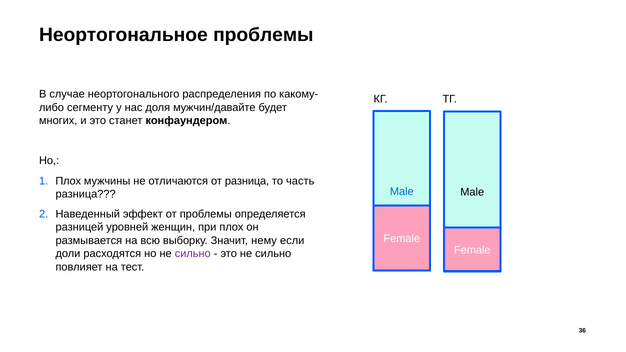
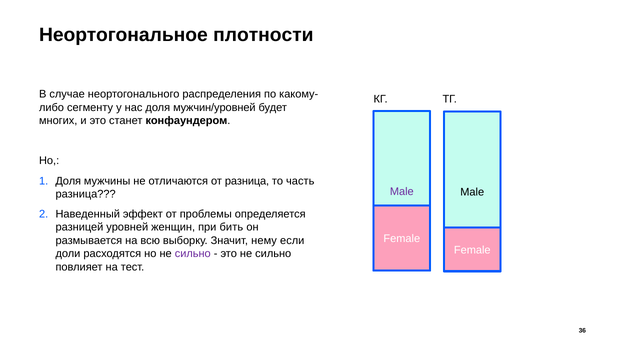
Неортогональное проблемы: проблемы -> плотности (263, 35)
мужчин/давайте: мужчин/давайте -> мужчин/уровней (214, 107)
Плох: Плох -> Доля (68, 181)
Male colour: blue -> purple (402, 192)
при плох: плох -> бить (231, 227)
